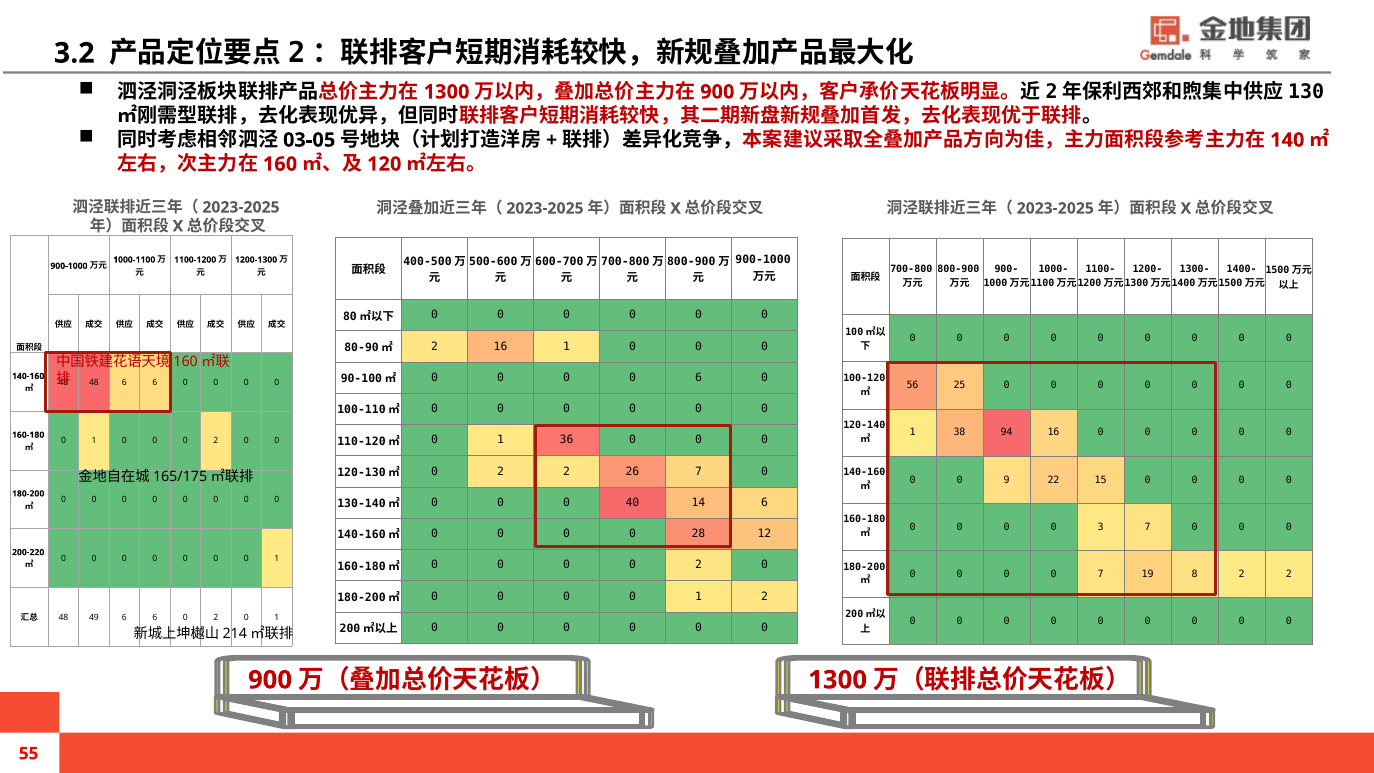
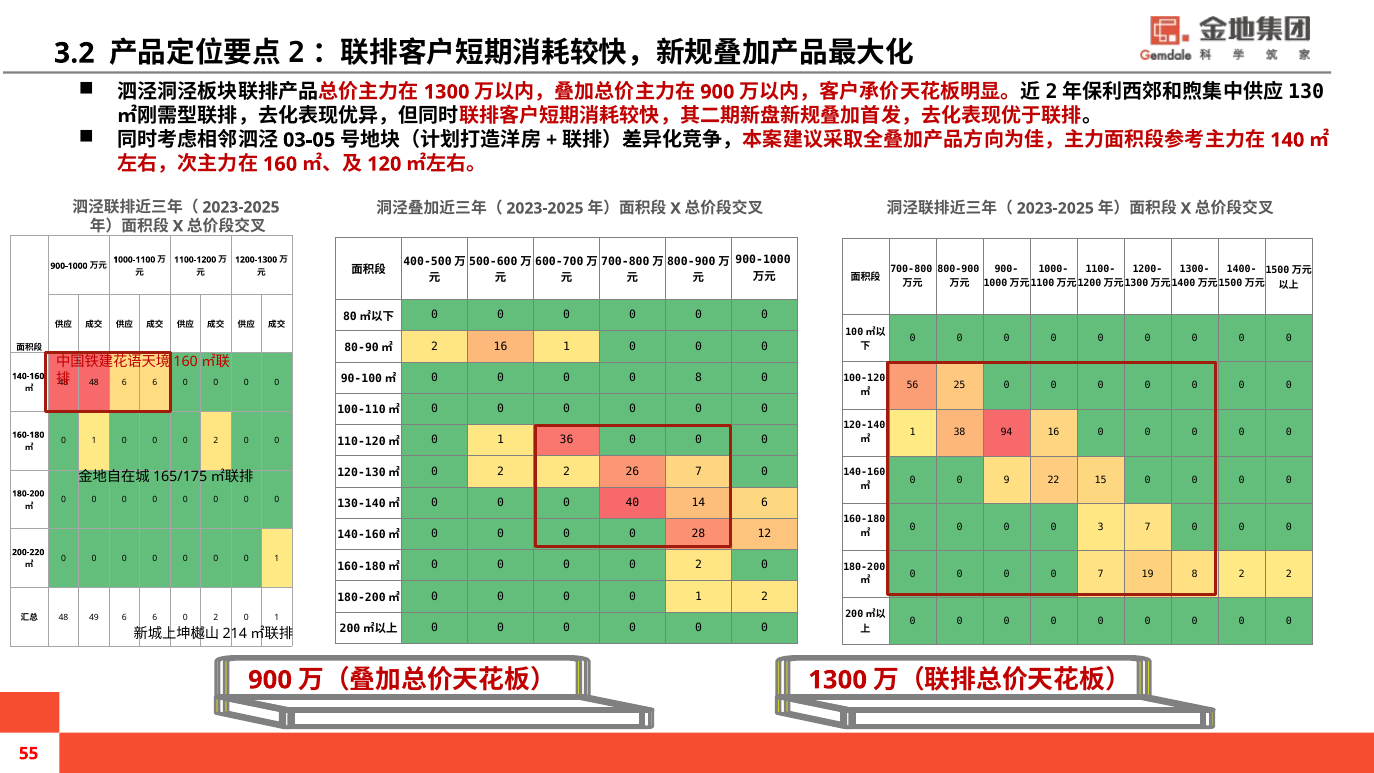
0 6: 6 -> 8 (698, 378)
